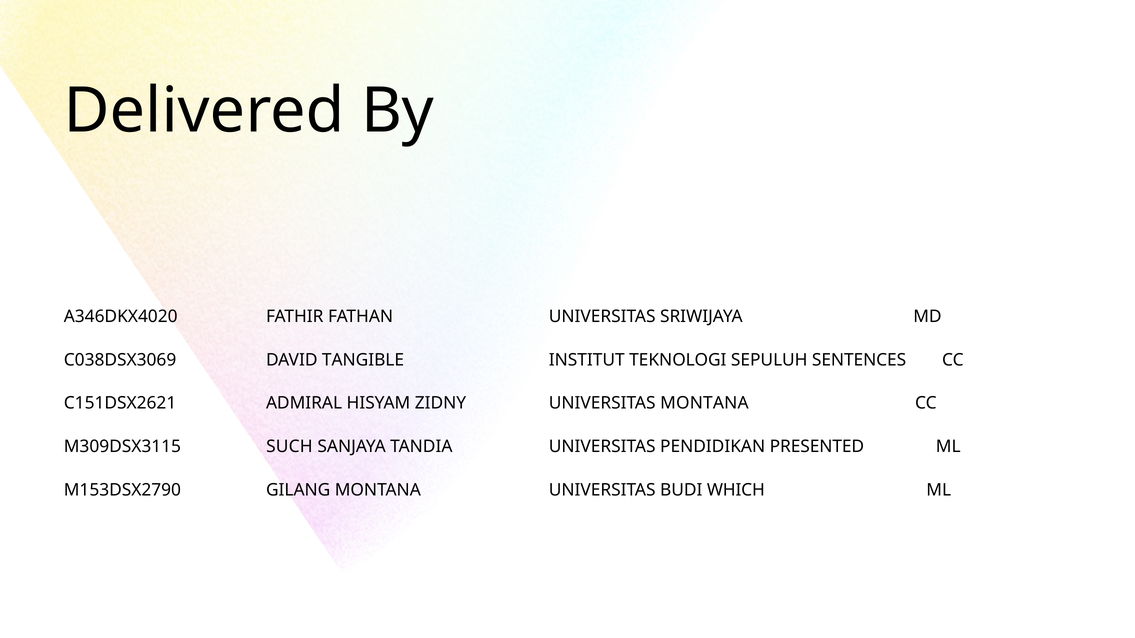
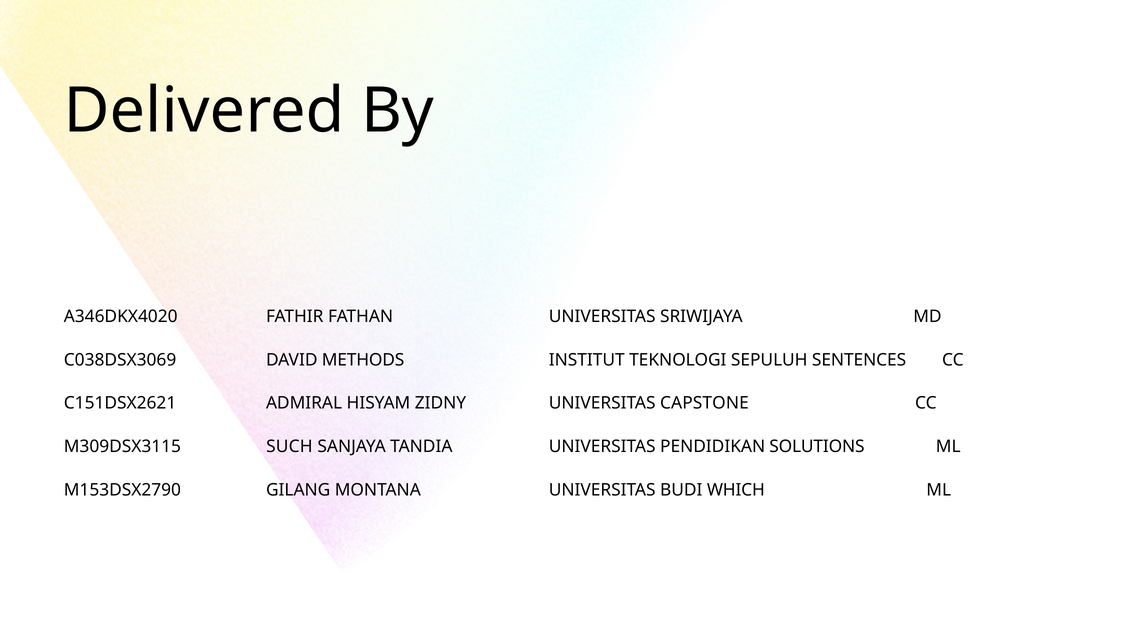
TANGIBLE: TANGIBLE -> METHODS (363, 360)
UNIVERSITAS MONTANA: MONTANA -> CAPSTONE (704, 404)
PRESENTED: PRESENTED -> SOLUTIONS (817, 447)
